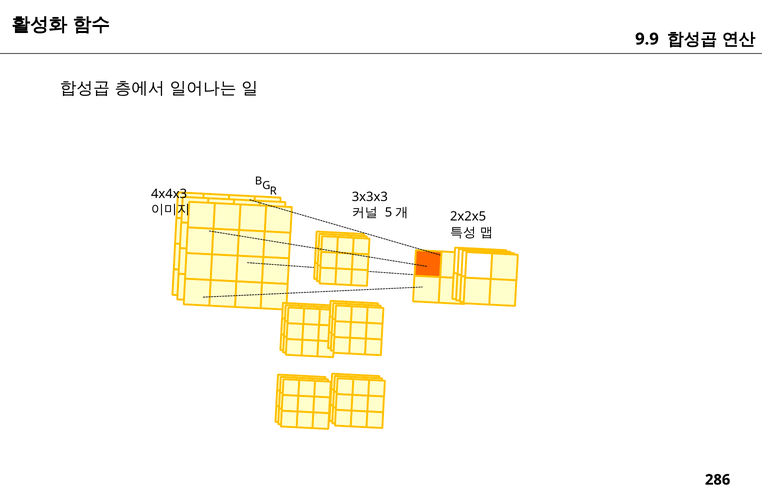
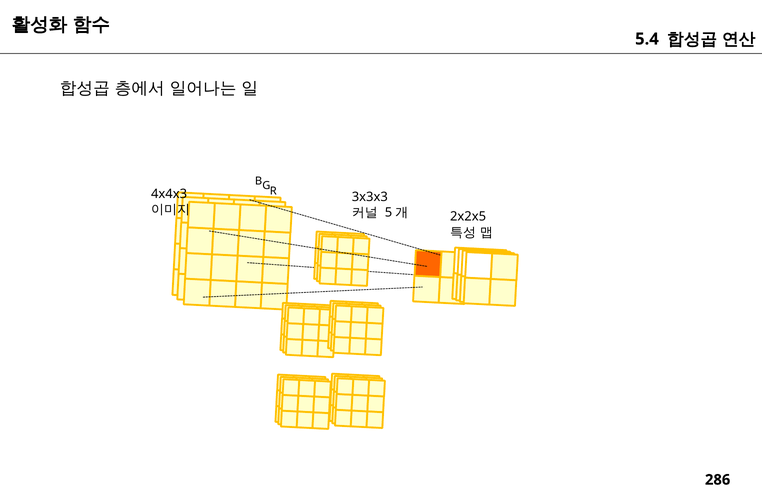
9.9: 9.9 -> 5.4 (647, 39)
